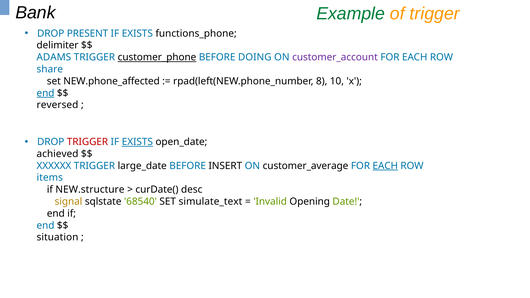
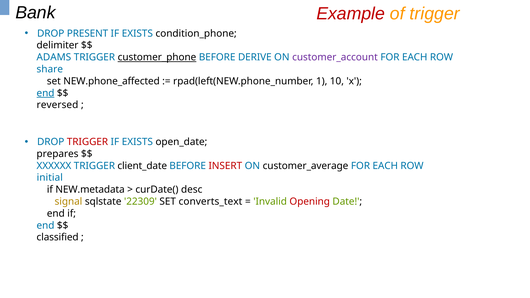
Example colour: green -> red (351, 14)
functions_phone: functions_phone -> condition_phone (196, 33)
DOING: DOING -> DERIVE (255, 57)
8: 8 -> 1 (322, 81)
EXISTS underline: present -> none (137, 142)
achieved: achieved -> prepares (58, 154)
large_date: large_date -> client_date (142, 166)
INSERT colour: black -> red (225, 166)
EACH underline: present -> none (385, 166)
items: items -> initial (50, 178)
NEW.structure: NEW.structure -> NEW.metadata (90, 190)
68540: 68540 -> 22309 (140, 202)
simulate_text: simulate_text -> converts_text (210, 202)
Opening colour: black -> red (310, 202)
situation: situation -> classified (58, 237)
